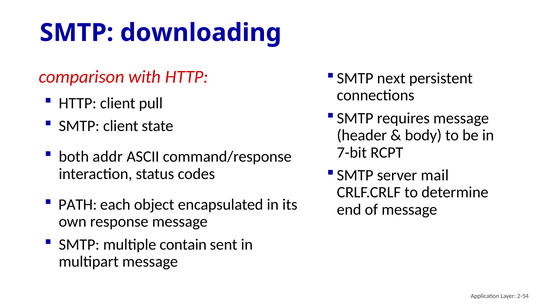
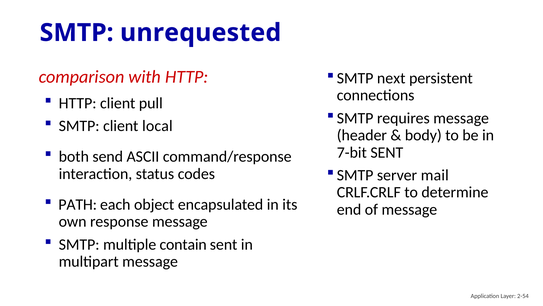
downloading: downloading -> unrequested (201, 33)
state: state -> local (157, 126)
7-bit RCPT: RCPT -> SENT (387, 152)
addr: addr -> send (108, 156)
